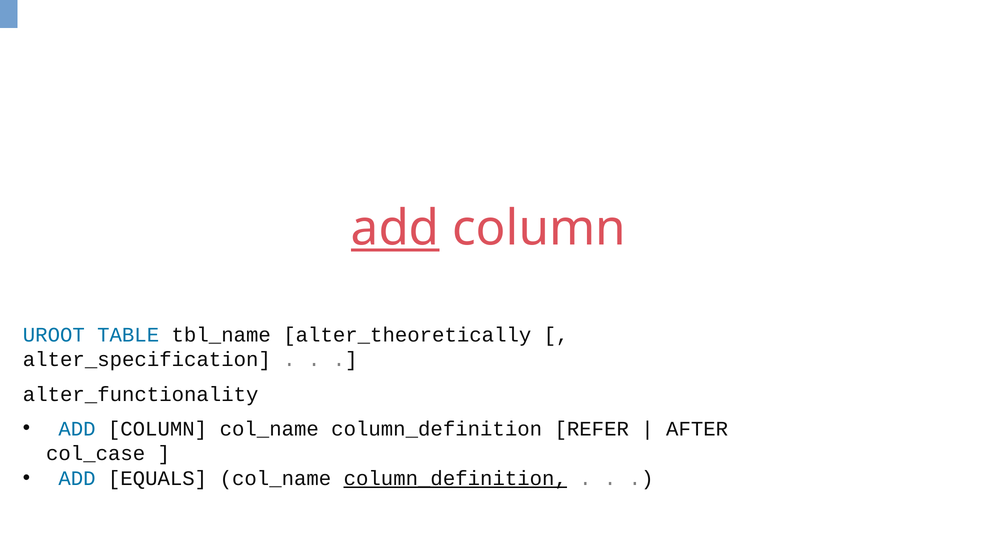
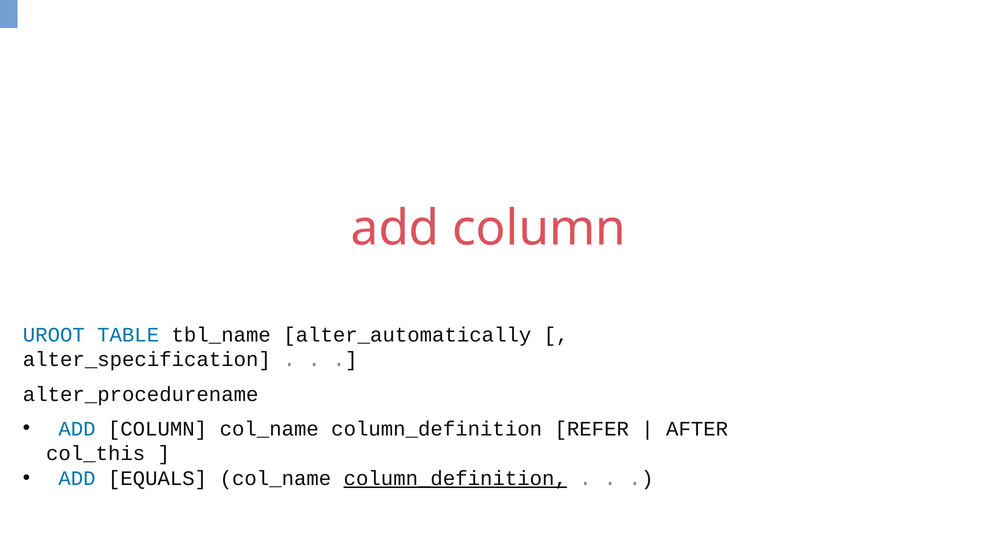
add underline: present -> none (395, 229)
alter_theoretically: alter_theoretically -> alter_automatically (407, 335)
alter_functionality: alter_functionality -> alter_procedurename (141, 394)
col_case: col_case -> col_this (96, 454)
